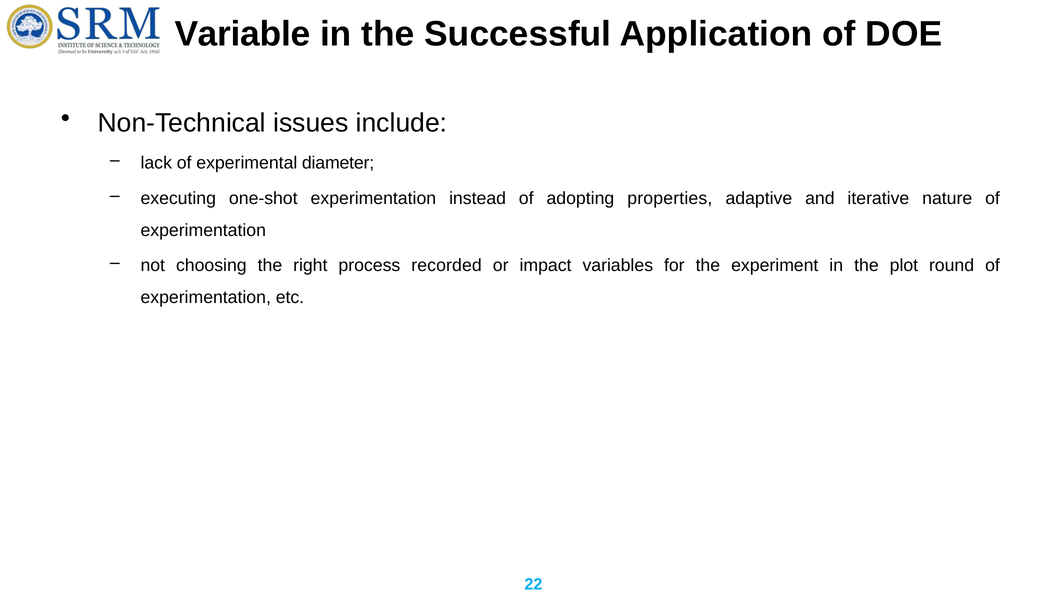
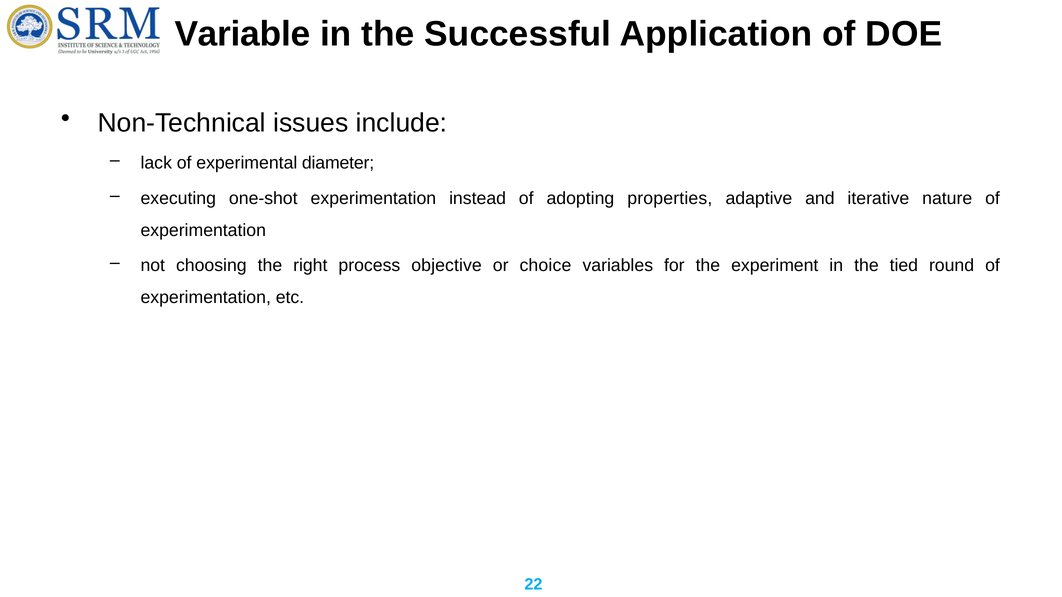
recorded: recorded -> objective (447, 266)
impact: impact -> choice (545, 266)
plot: plot -> tied (904, 266)
